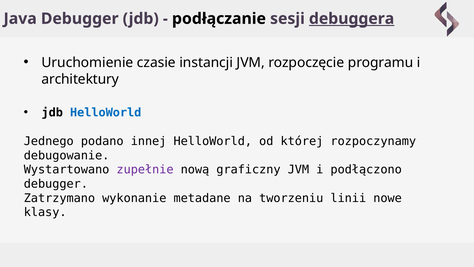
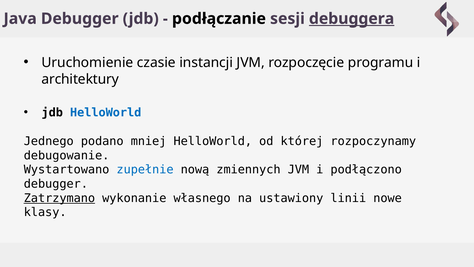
innej: innej -> mniej (149, 141)
zupełnie colour: purple -> blue (145, 169)
graficzny: graficzny -> zmiennych (248, 169)
Zatrzymano underline: none -> present (59, 198)
metadane: metadane -> własnego (202, 198)
tworzeniu: tworzeniu -> ustawiony (291, 198)
